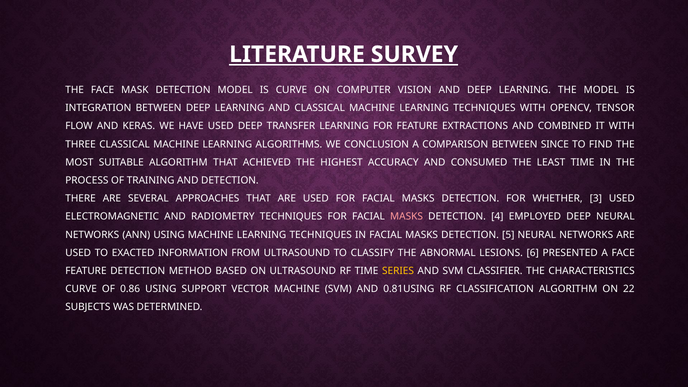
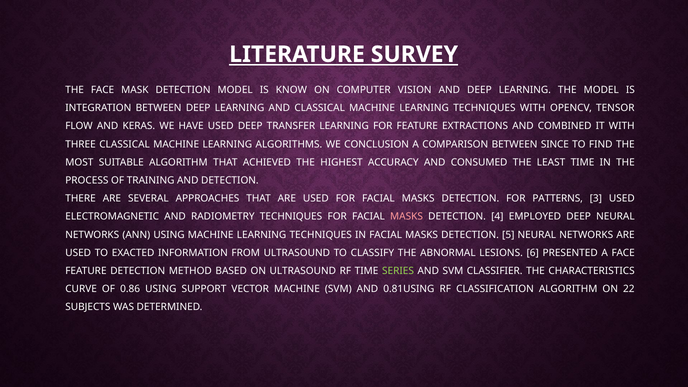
IS CURVE: CURVE -> KNOW (291, 90)
WHETHER: WHETHER -> PATTERNS (558, 199)
SERIES colour: yellow -> light green (398, 271)
